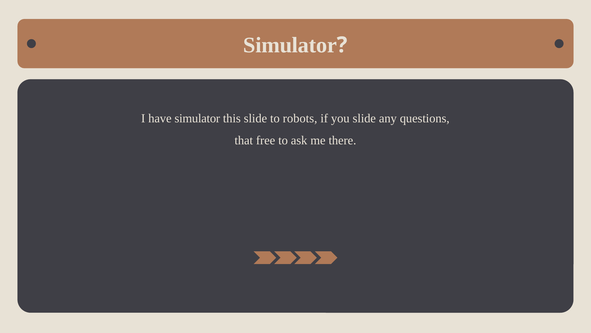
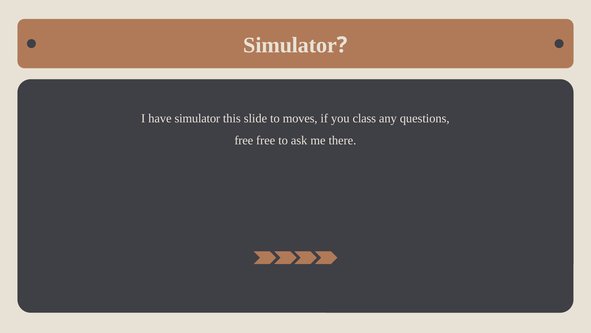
robots: robots -> moves (300, 118)
you slide: slide -> class (364, 118)
that: that -> free (244, 140)
